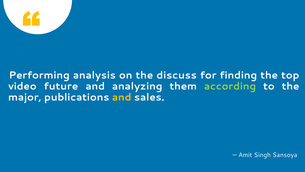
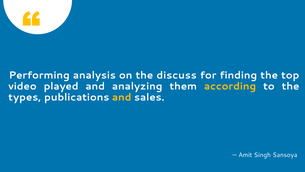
future: future -> played (61, 86)
according colour: light green -> yellow (230, 86)
major: major -> types (25, 97)
